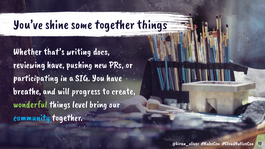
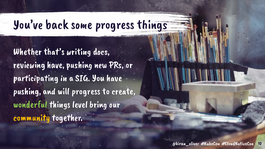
shine: shine -> back (57, 24)
some together: together -> progress (115, 24)
breathe: breathe -> pushing (27, 91)
community colour: light blue -> yellow (32, 118)
